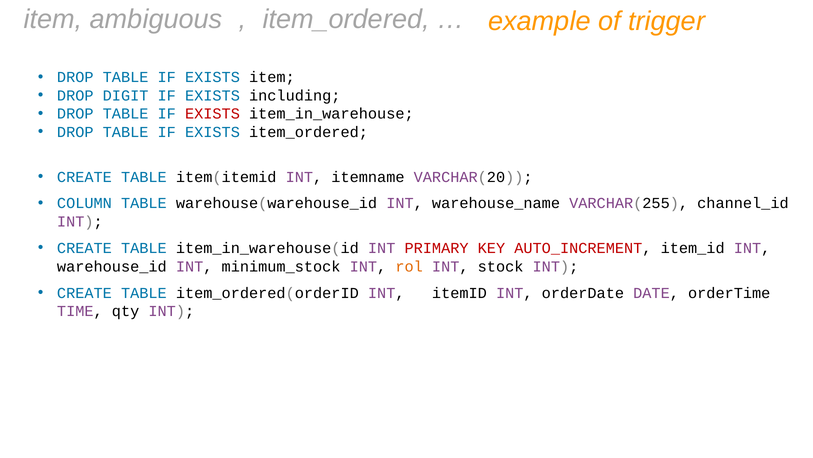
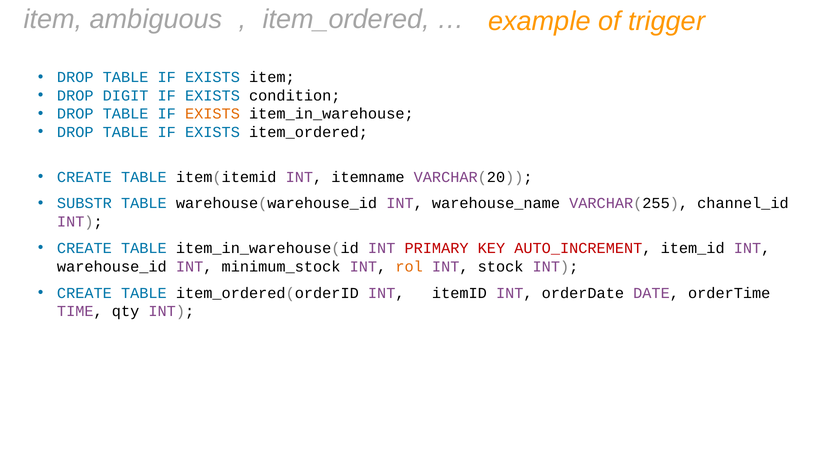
including: including -> condition (295, 95)
EXISTS colour: red -> orange (212, 114)
COLUMN: COLUMN -> SUBSTR (84, 203)
